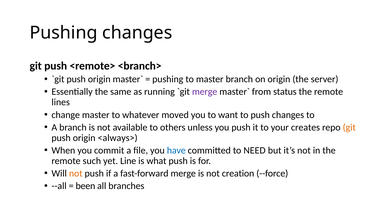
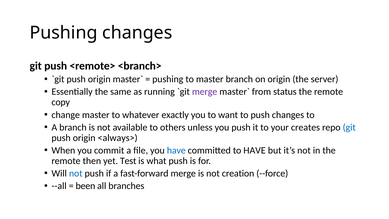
lines: lines -> copy (61, 102)
moved: moved -> exactly (175, 115)
git colour: orange -> blue (349, 127)
to NEED: NEED -> HAVE (255, 150)
such: such -> then (92, 161)
Line: Line -> Test (128, 161)
not colour: orange -> blue (76, 173)
